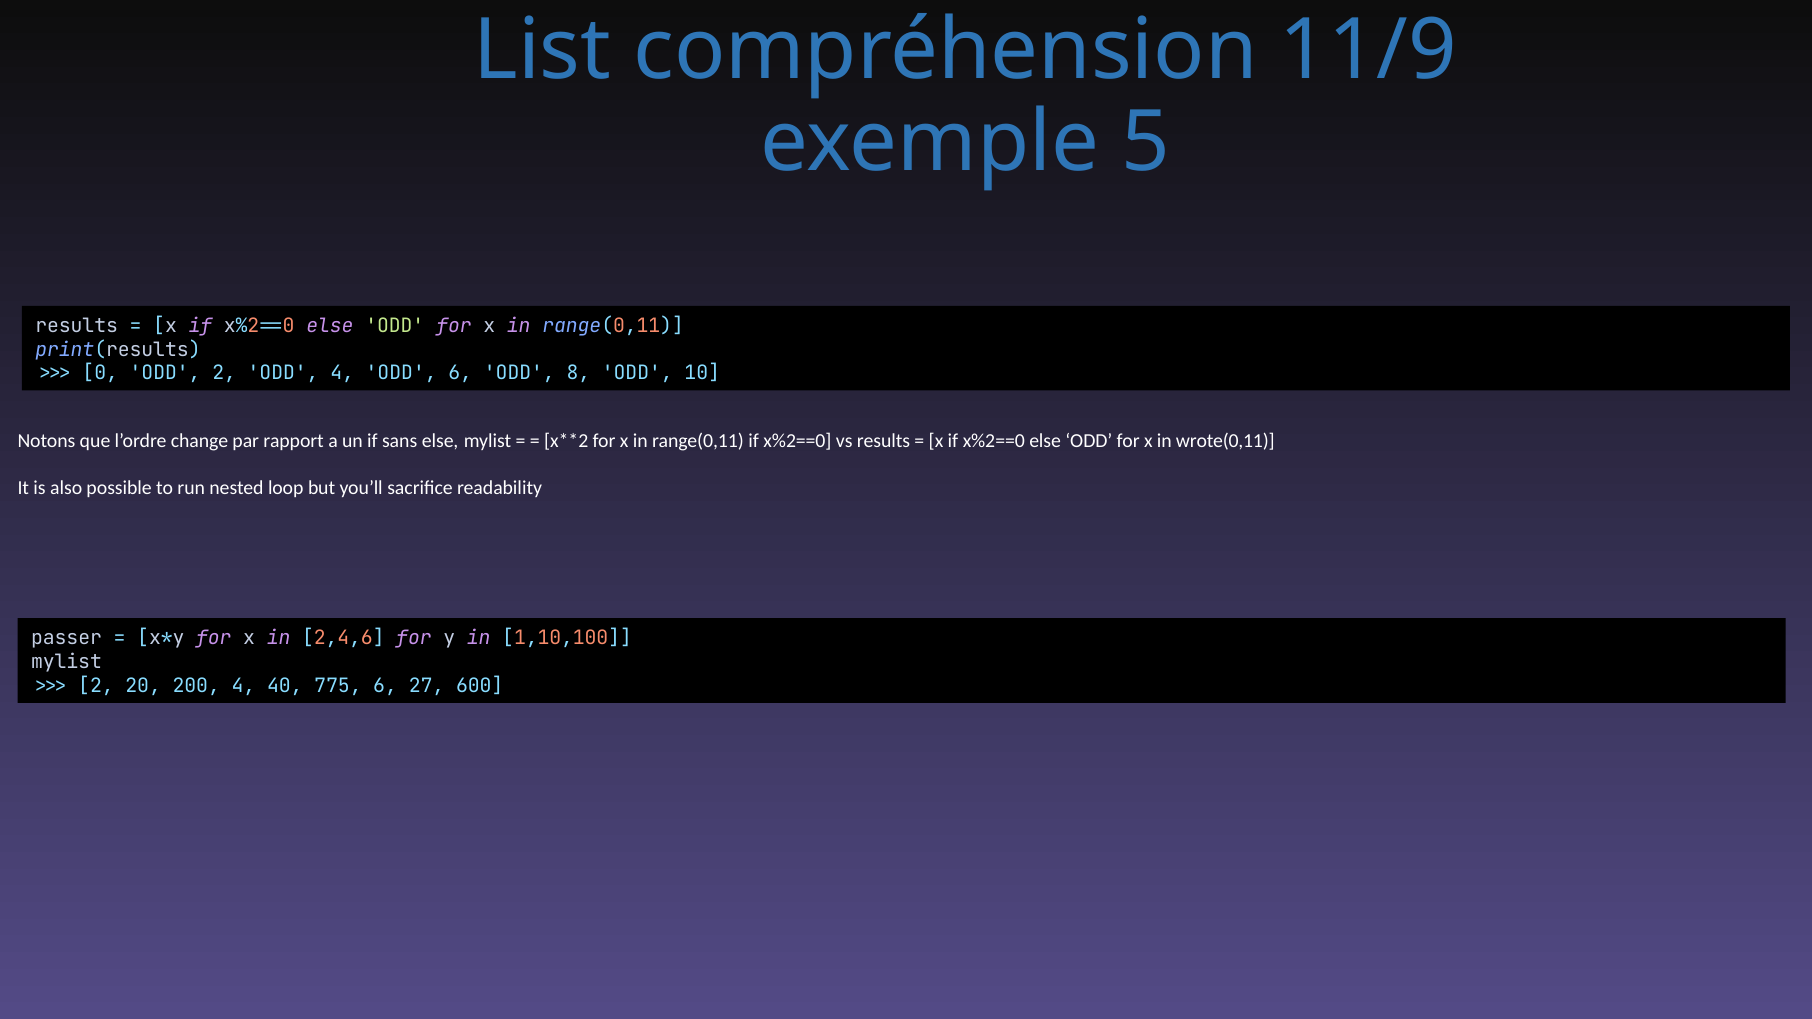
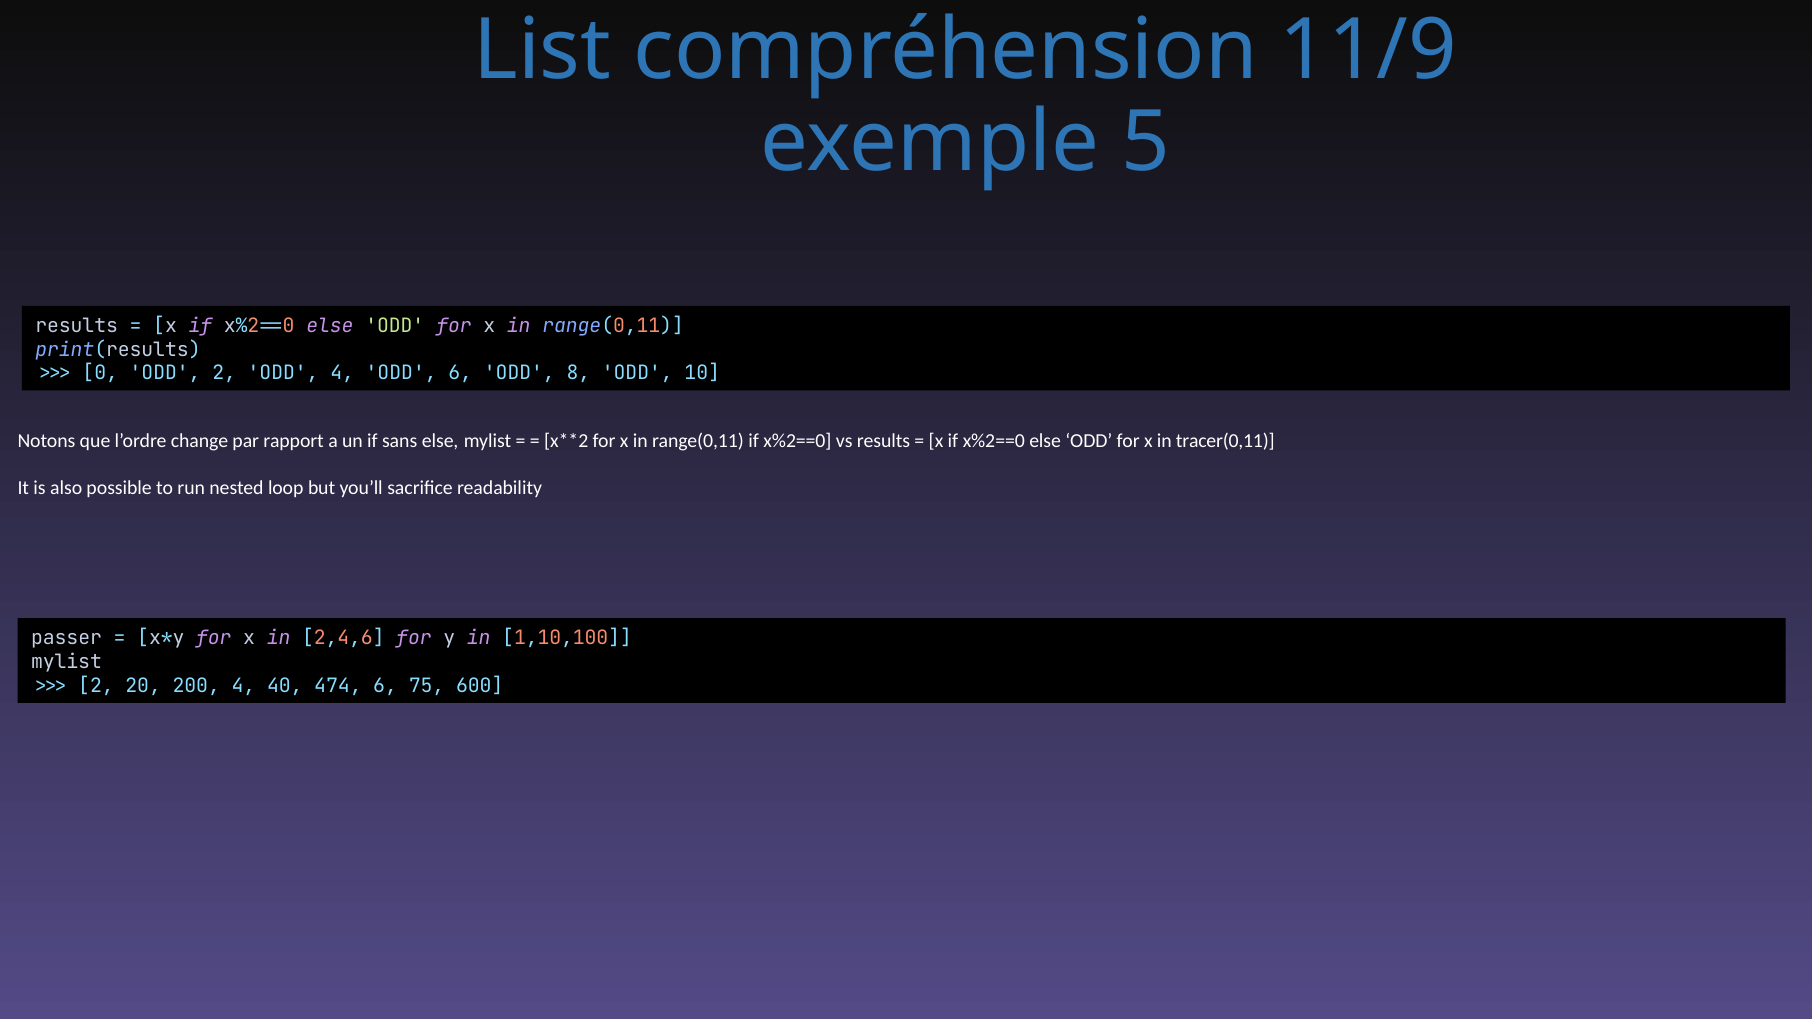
wrote(0,11: wrote(0,11 -> tracer(0,11 (1225, 441)
775: 775 -> 474 (338, 686)
27: 27 -> 75 (427, 686)
